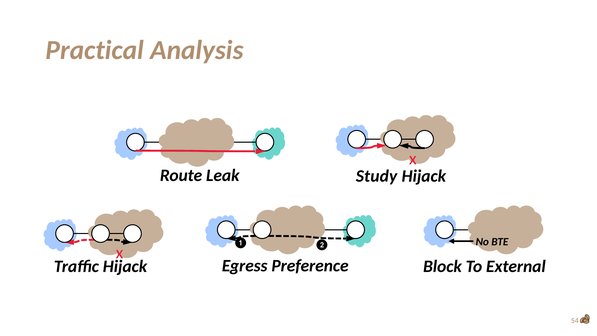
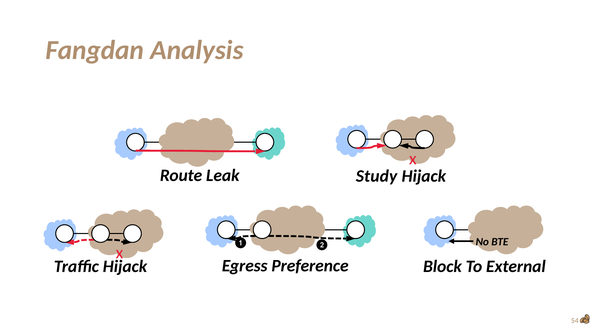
Practical: Practical -> Fangdan (95, 50)
